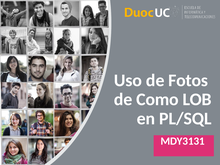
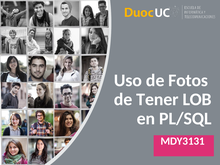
Como: Como -> Tener (157, 99)
